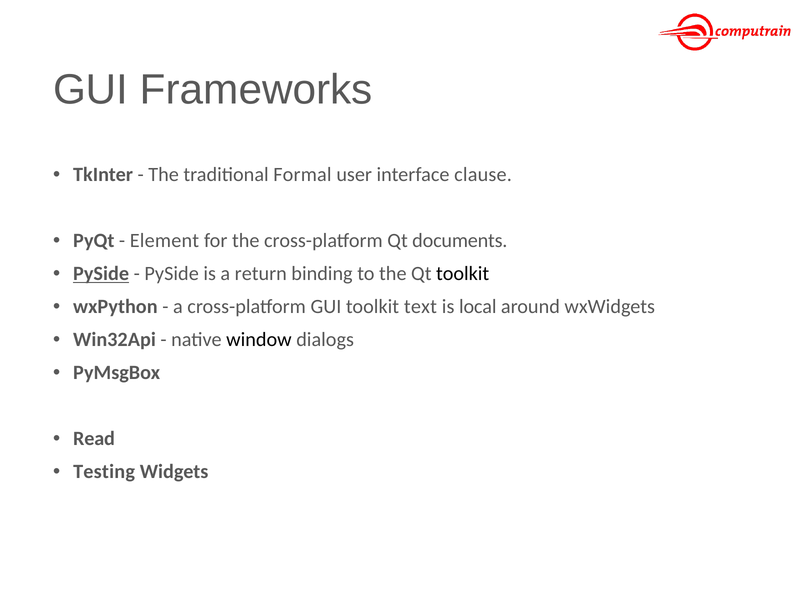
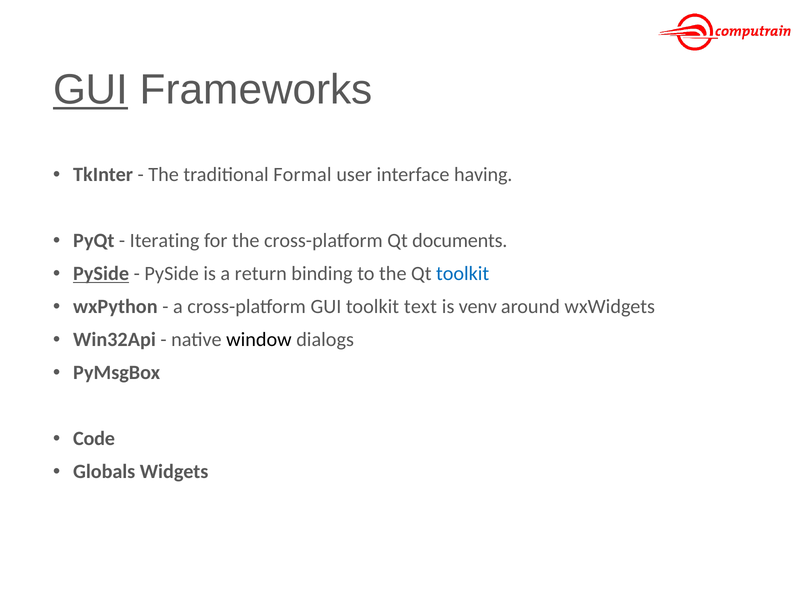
GUI underline: none -> present (91, 90)
clause: clause -> having (483, 175)
Element: Element -> Iterating (165, 240)
toolkit colour: black -> blue (463, 273)
local: local -> venv (478, 306)
Read: Read -> Code (94, 438)
Testing: Testing -> Globals (104, 471)
